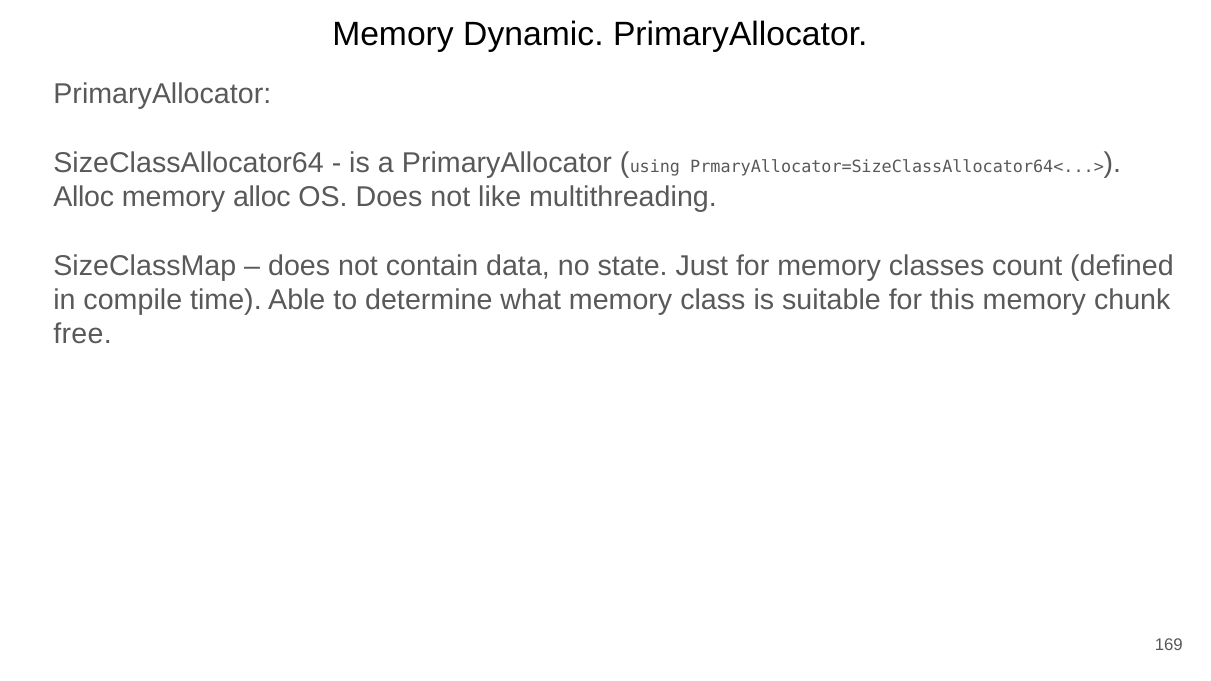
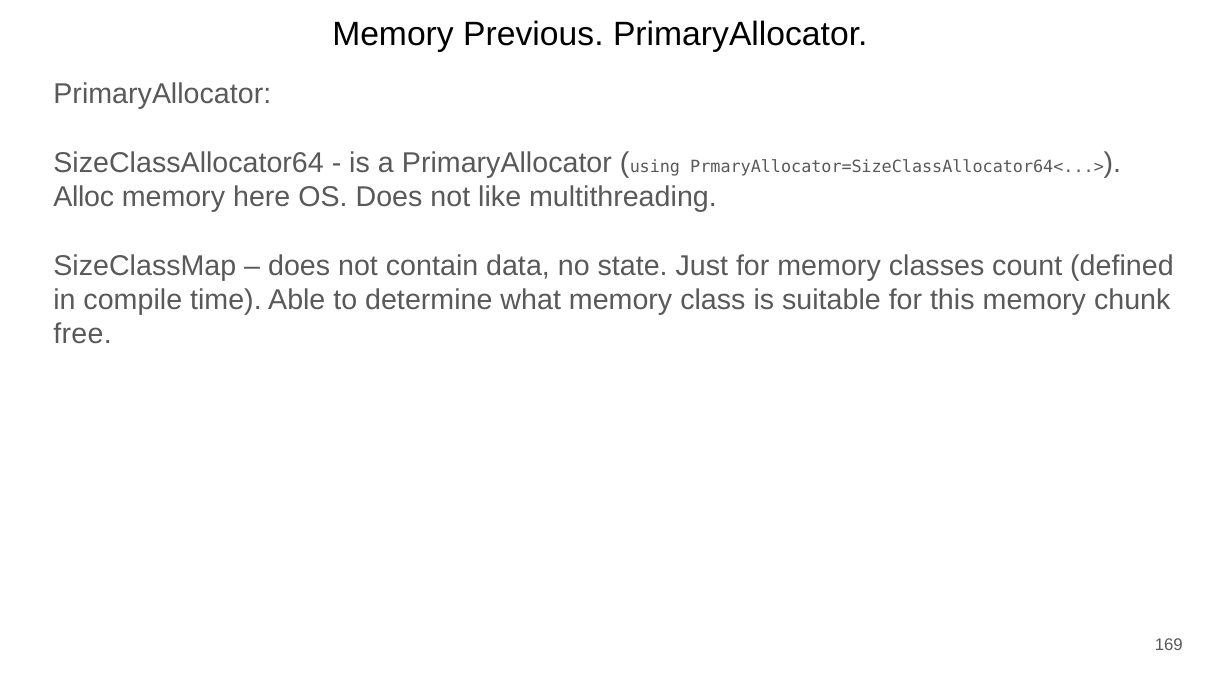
Dynamic: Dynamic -> Previous (533, 35)
memory alloc: alloc -> here (262, 197)
